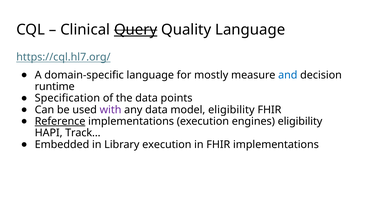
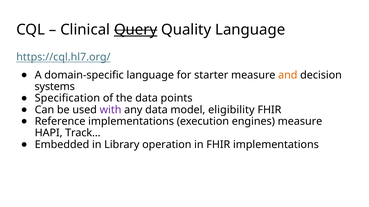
mostly: mostly -> starter (211, 75)
and colour: blue -> orange (288, 75)
runtime: runtime -> systems (55, 87)
Reference underline: present -> none (60, 122)
engines eligibility: eligibility -> measure (300, 122)
Library execution: execution -> operation (167, 145)
